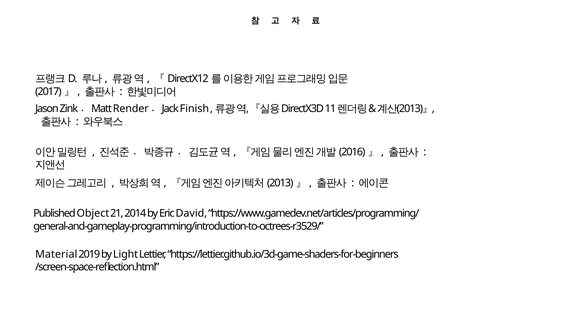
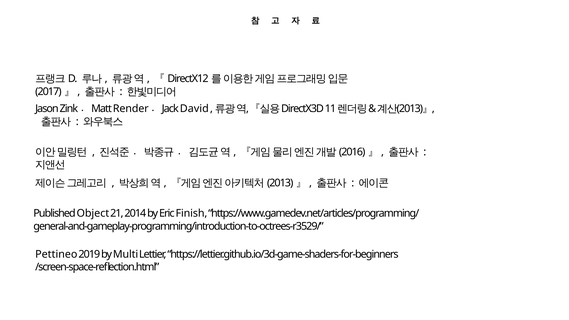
Finish: Finish -> David (194, 109)
David: David -> Finish (191, 214)
Material: Material -> Pettineo (56, 254)
Light: Light -> Multi (126, 254)
